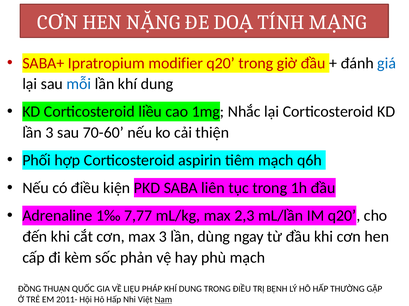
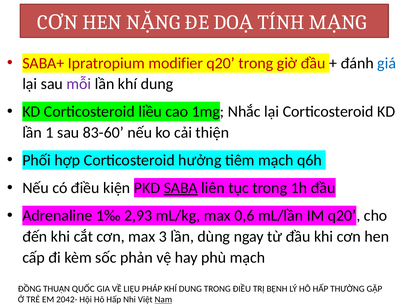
mỗi colour: blue -> purple (79, 84)
lần 3: 3 -> 1 (50, 133)
70-60: 70-60 -> 83-60 (103, 133)
aspirin: aspirin -> hưởng (200, 161)
SABA underline: none -> present (181, 188)
7,77: 7,77 -> 2,93 (138, 216)
2,3: 2,3 -> 0,6 (244, 216)
2011-: 2011- -> 2042- (67, 300)
